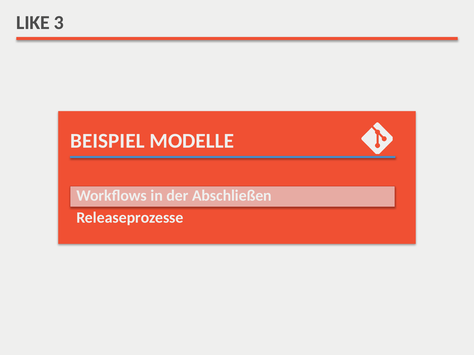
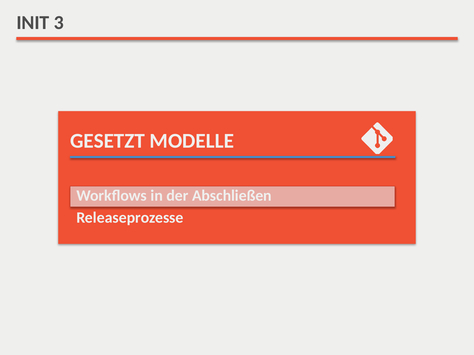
LIKE: LIKE -> INIT (33, 23)
BEISPIEL: BEISPIEL -> GESETZT (107, 141)
